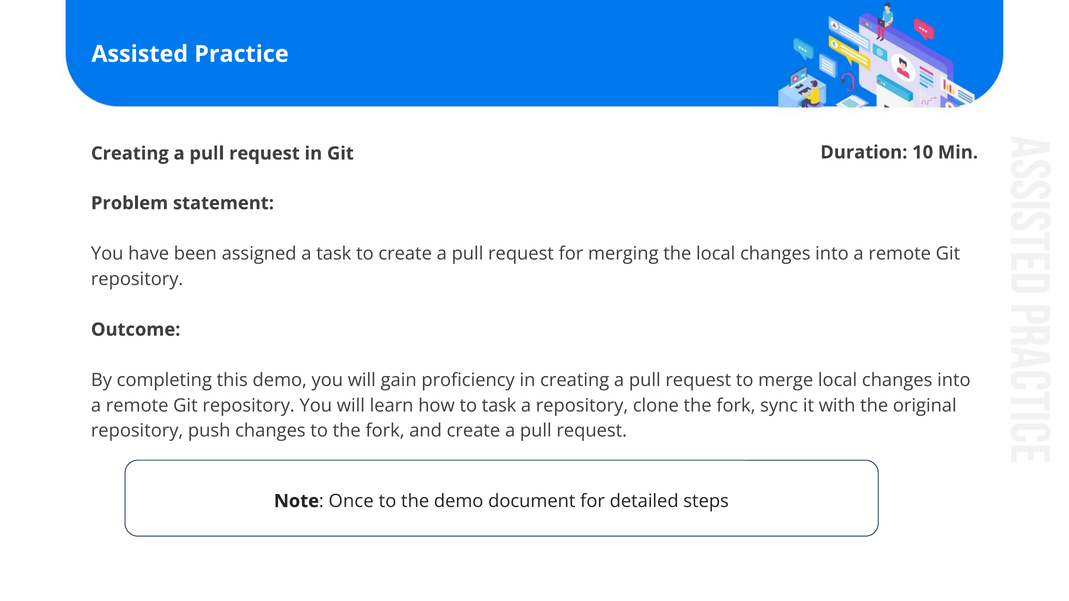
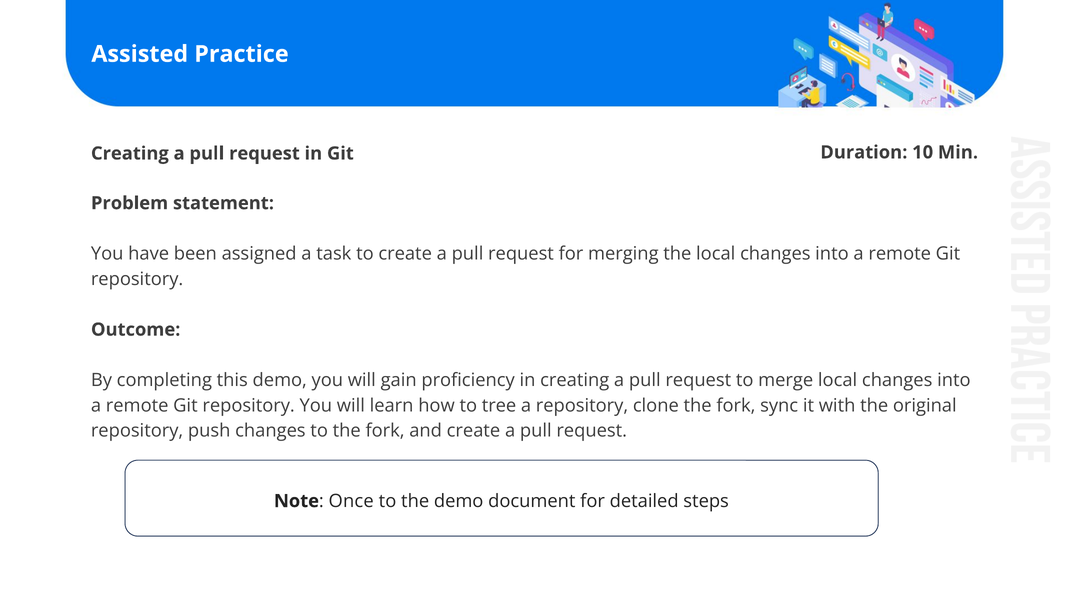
to task: task -> tree (499, 406)
